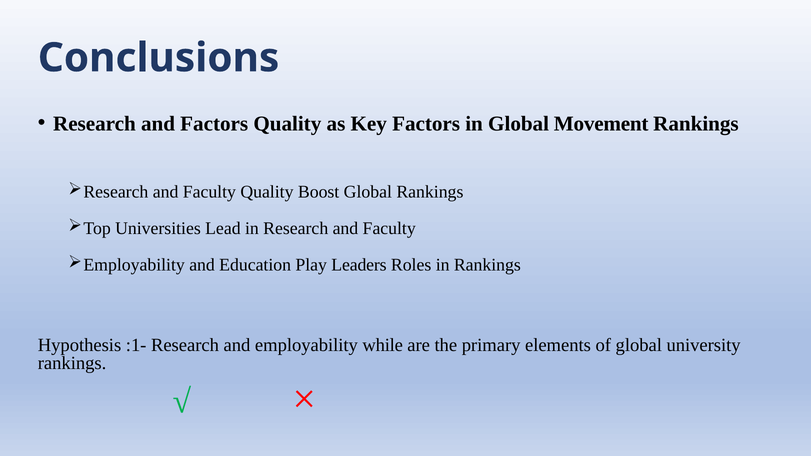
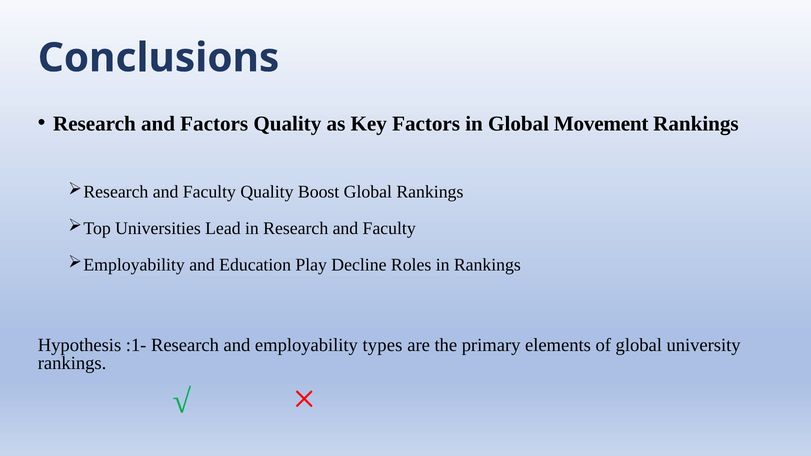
Leaders: Leaders -> Decline (359, 265)
while: while -> types (382, 345)
